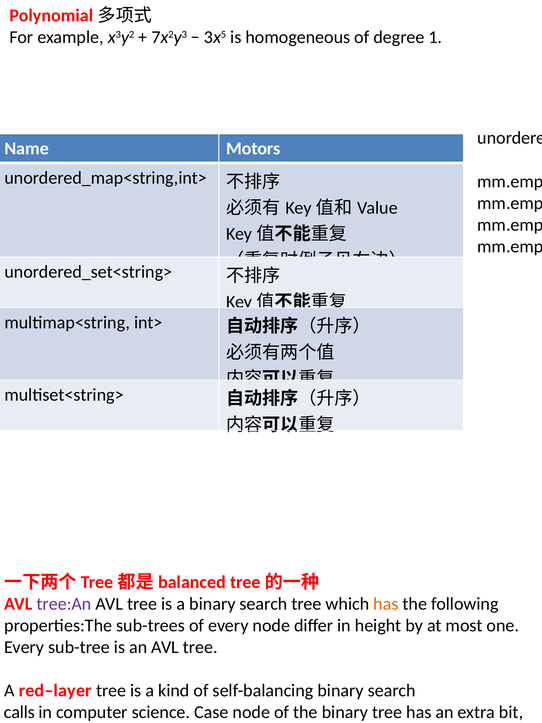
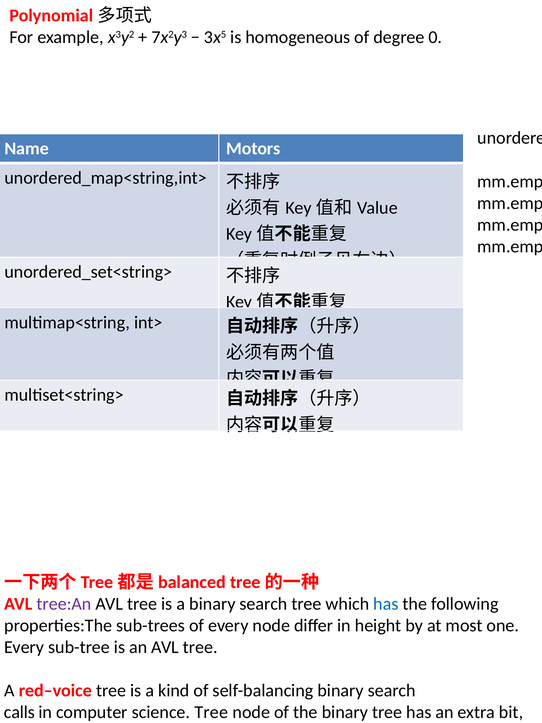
degree 1: 1 -> 0 (435, 37)
has colour: orange -> blue (386, 604)
red–layer: red–layer -> red–voice (55, 690)
science Case: Case -> Tree (211, 712)
